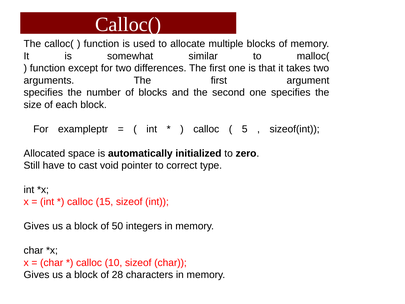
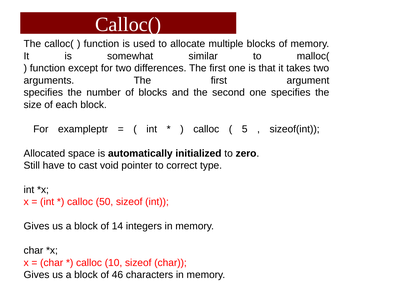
15: 15 -> 50 (105, 202)
50: 50 -> 14 (117, 226)
28: 28 -> 46 (117, 275)
